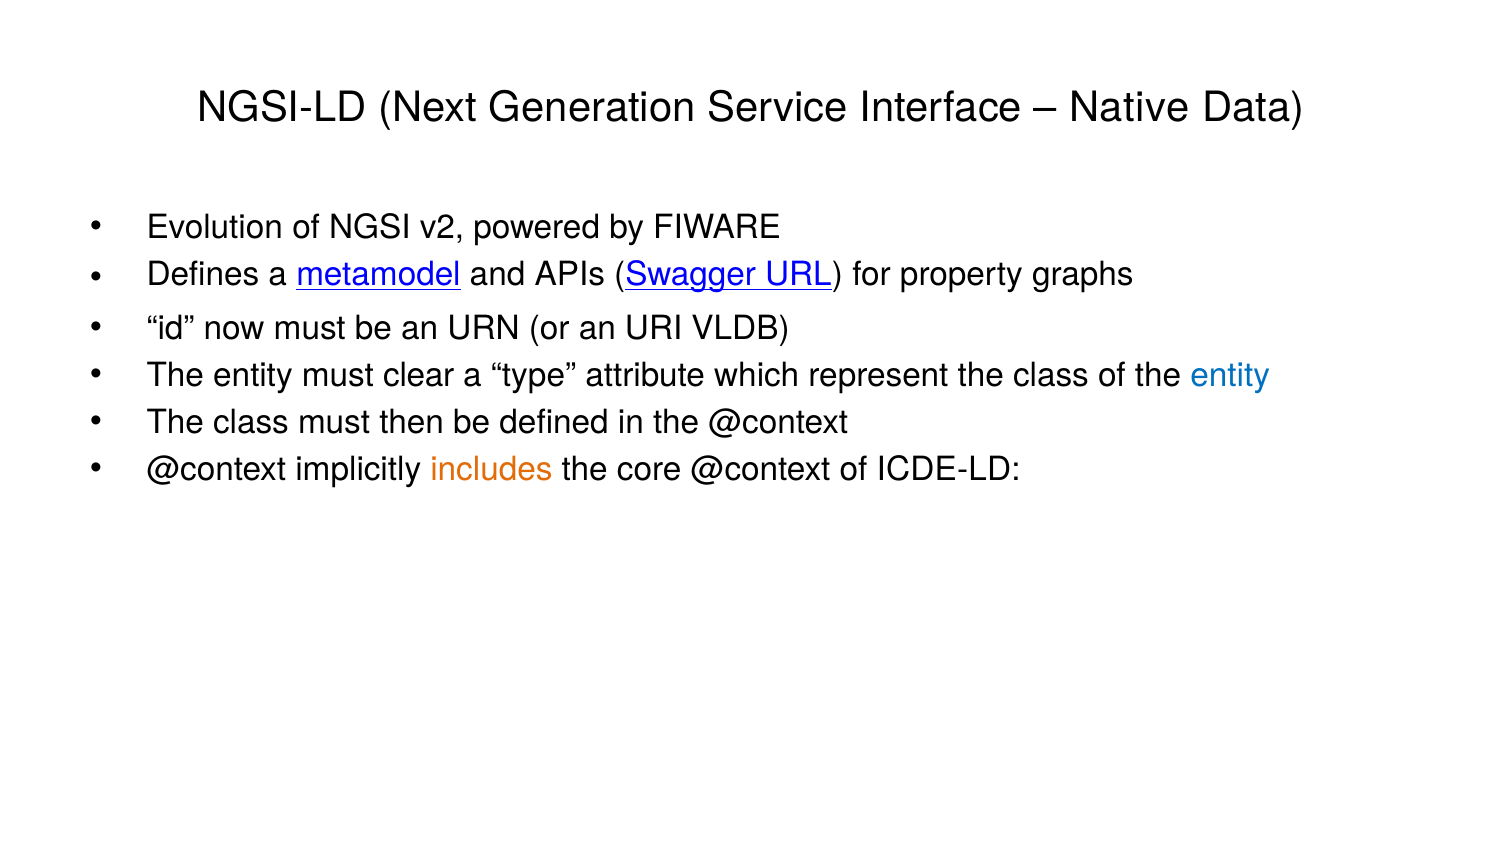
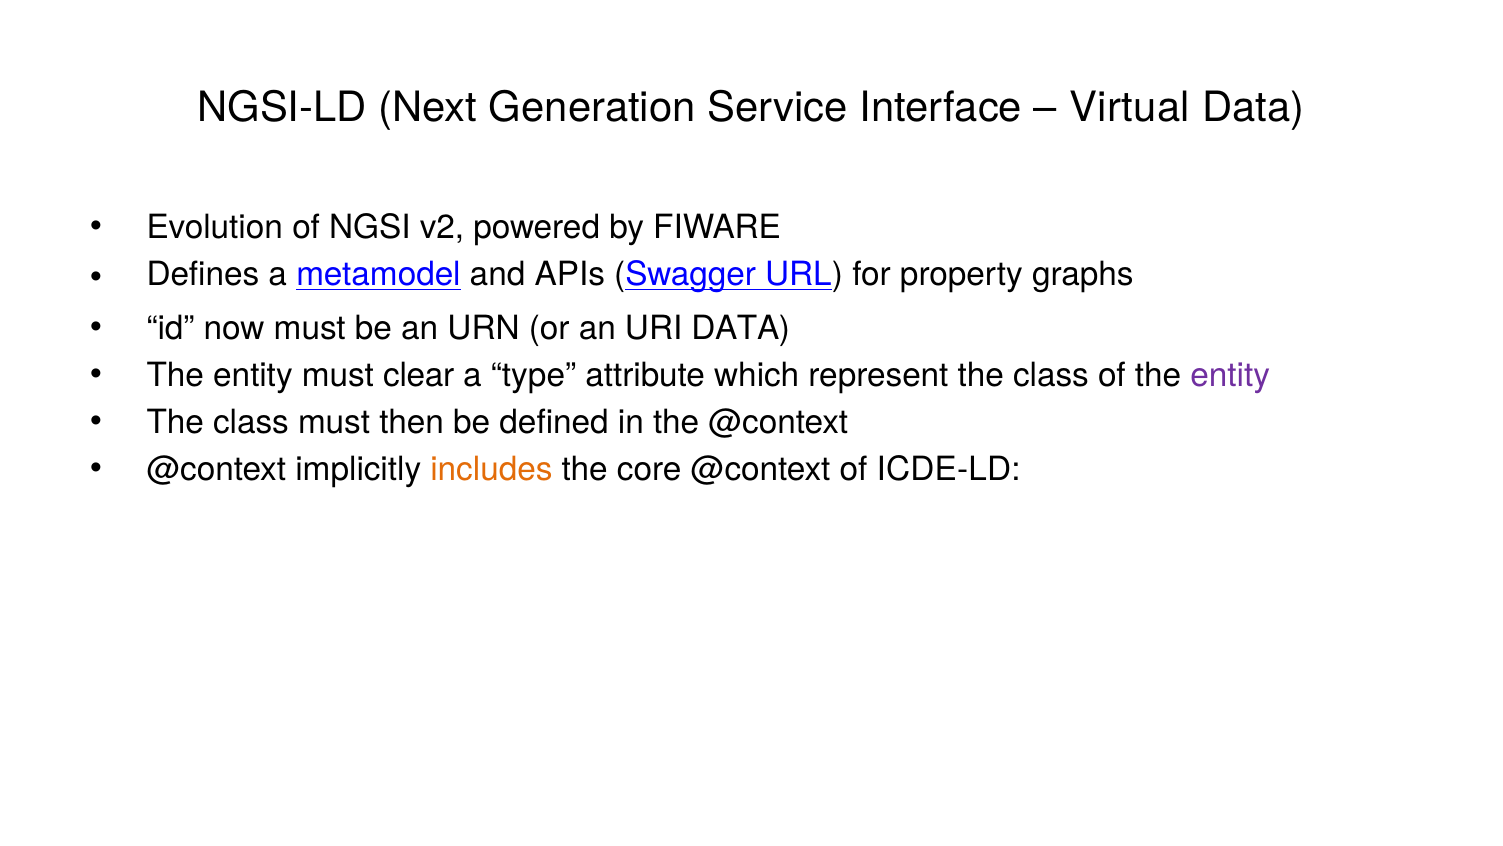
Native: Native -> Virtual (1130, 107)
URI VLDB: VLDB -> DATA (741, 328)
entity colour: blue -> purple (1230, 375)
